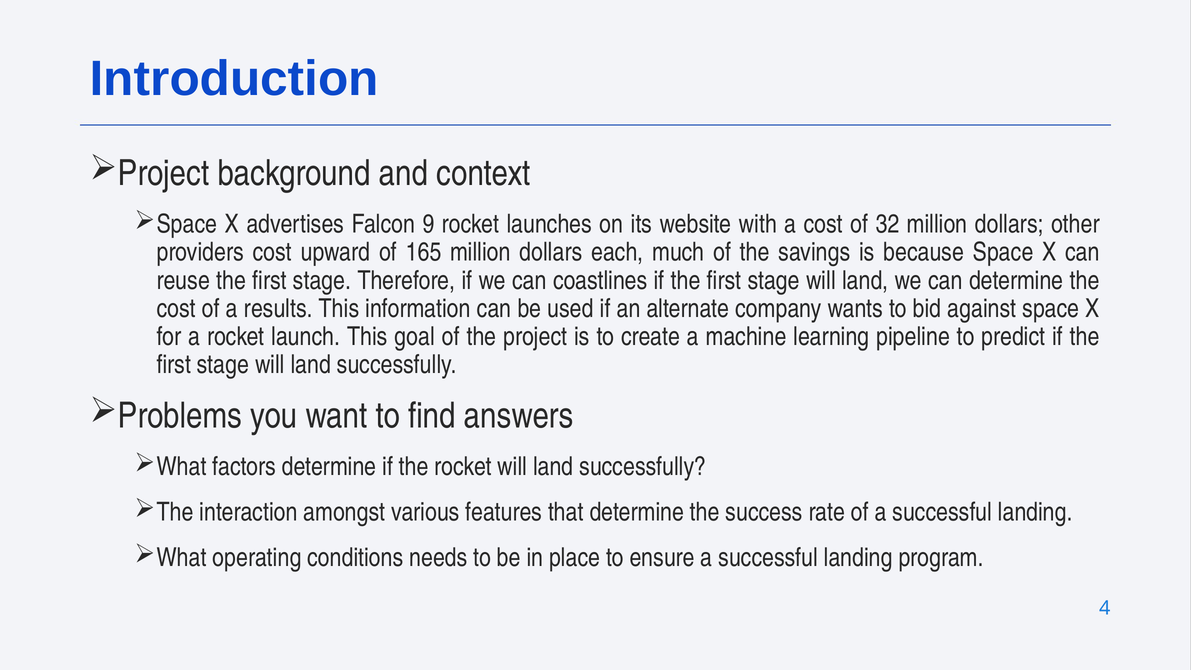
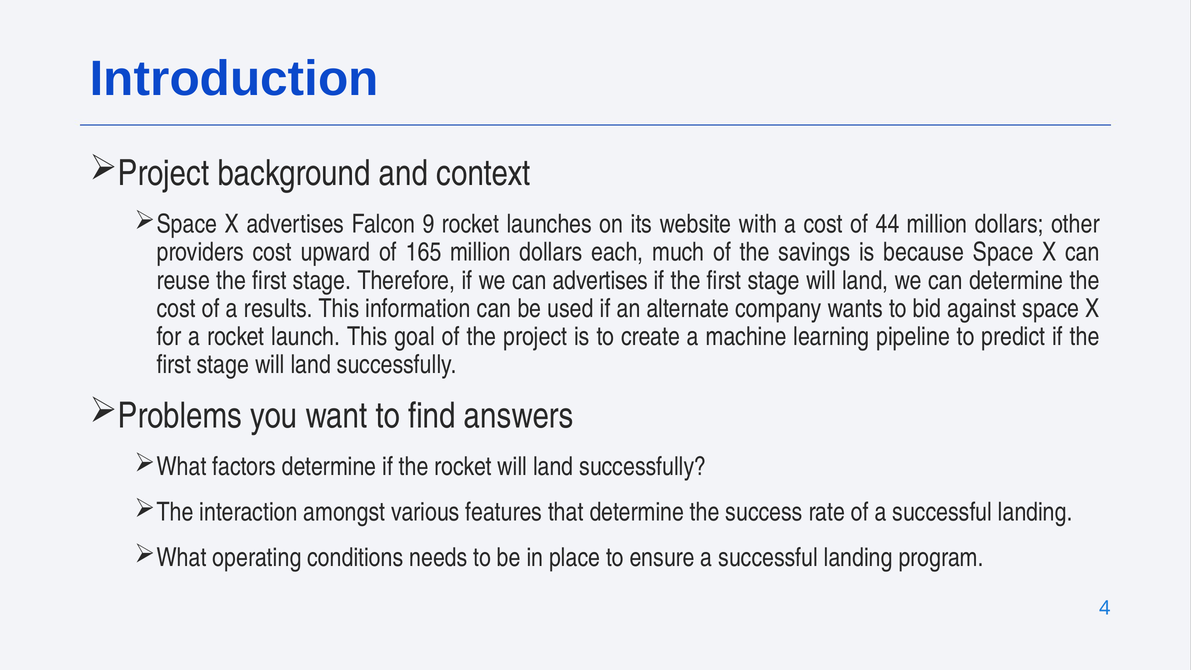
32: 32 -> 44 (888, 224)
can coastlines: coastlines -> advertises (600, 280)
